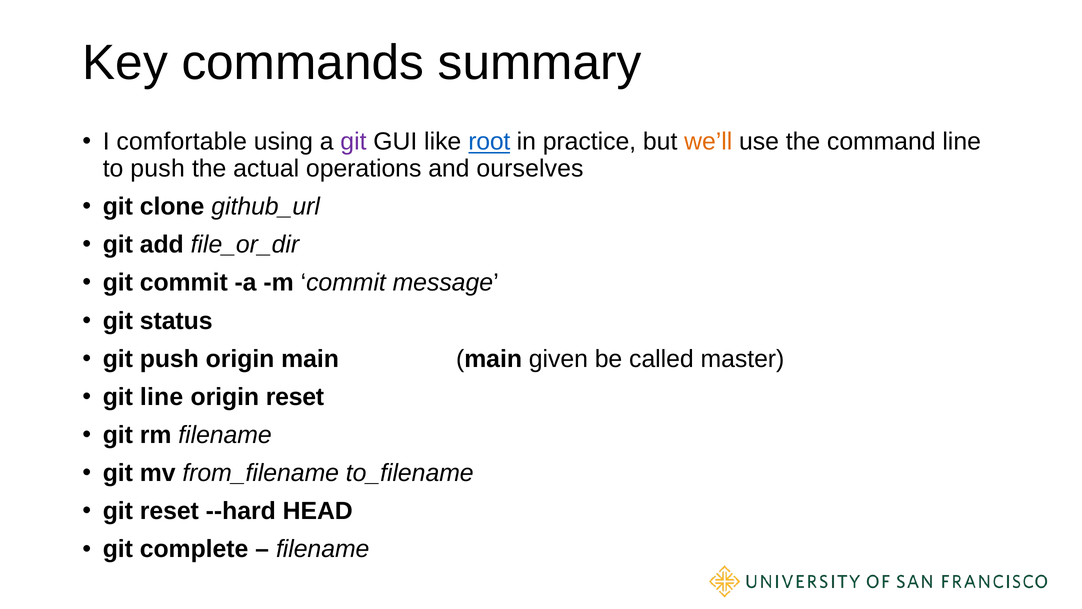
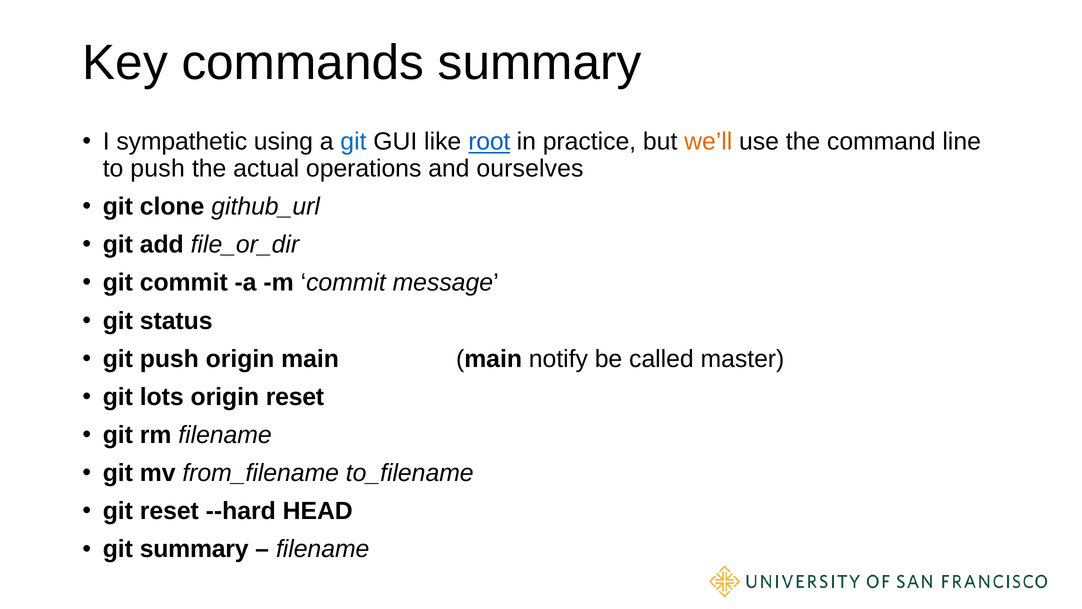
comfortable: comfortable -> sympathetic (182, 142)
git colour: purple -> blue (353, 142)
given: given -> notify (558, 359)
git line: line -> lots (162, 397)
git complete: complete -> summary (194, 549)
